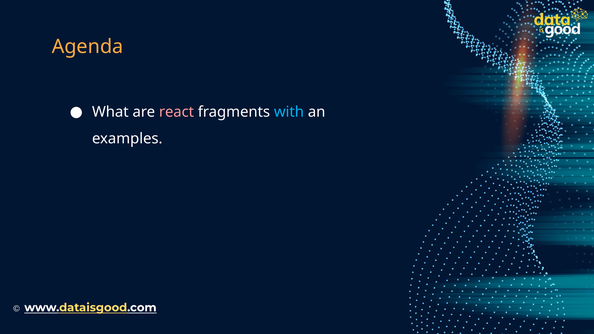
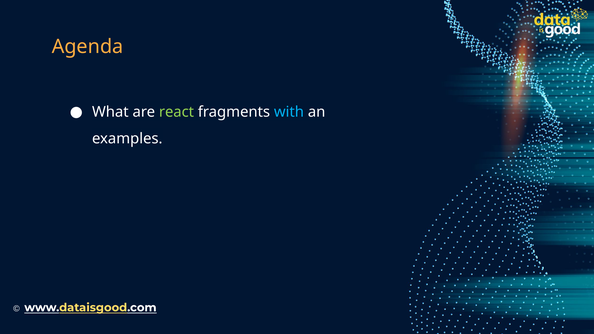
react colour: pink -> light green (176, 112)
